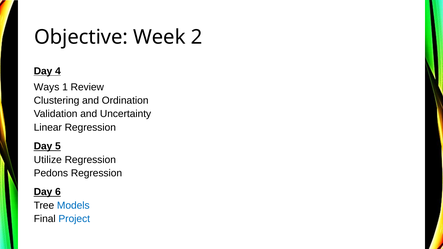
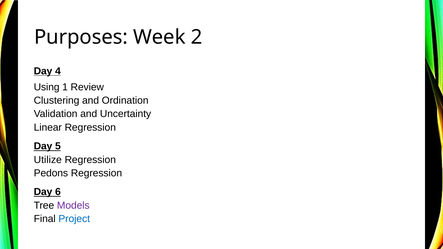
Objective: Objective -> Purposes (81, 37)
Ways: Ways -> Using (47, 87)
Models colour: blue -> purple (73, 205)
